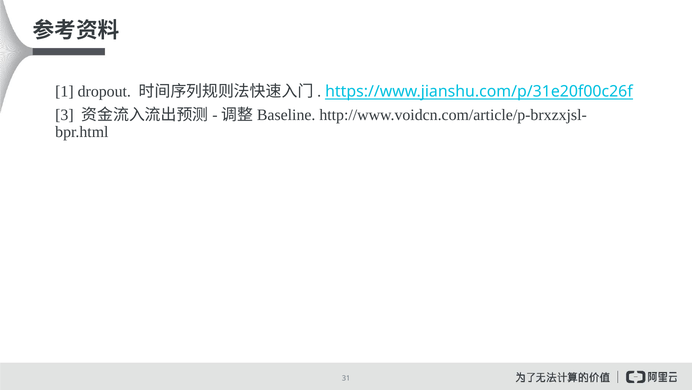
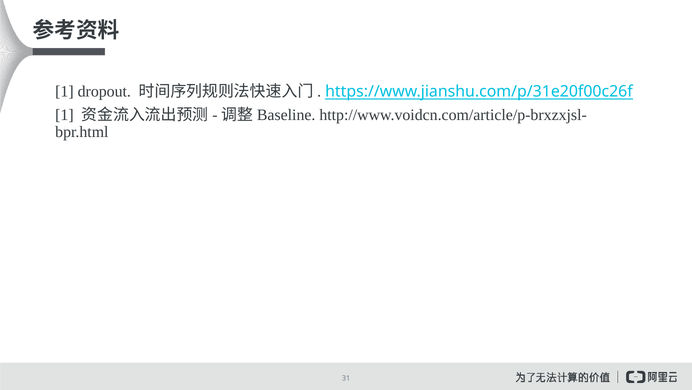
3: 3 -> 1 (64, 115)
